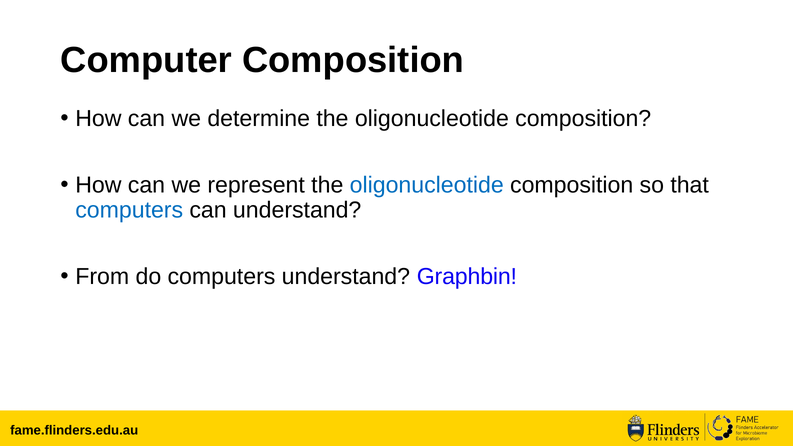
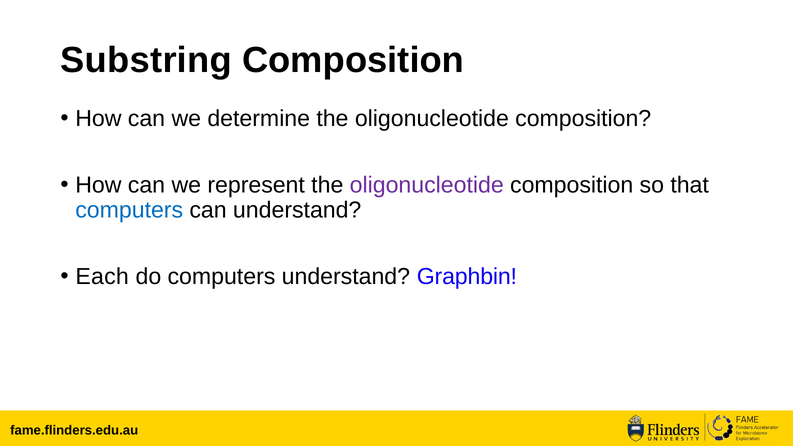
Computer: Computer -> Substring (146, 60)
oligonucleotide colour: blue -> purple (427, 185)
From: From -> Each (102, 277)
